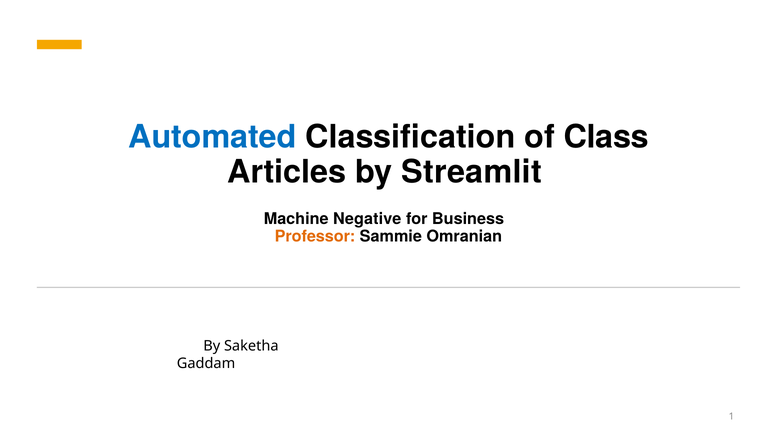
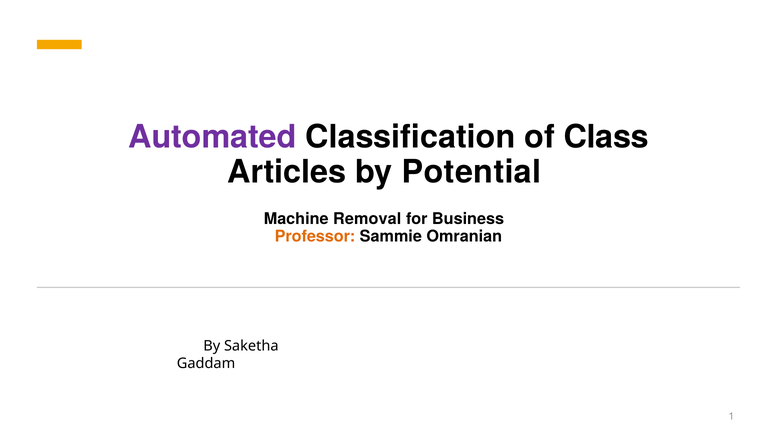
Automated colour: blue -> purple (212, 137)
Streamlit: Streamlit -> Potential (472, 172)
Negative: Negative -> Removal (367, 219)
